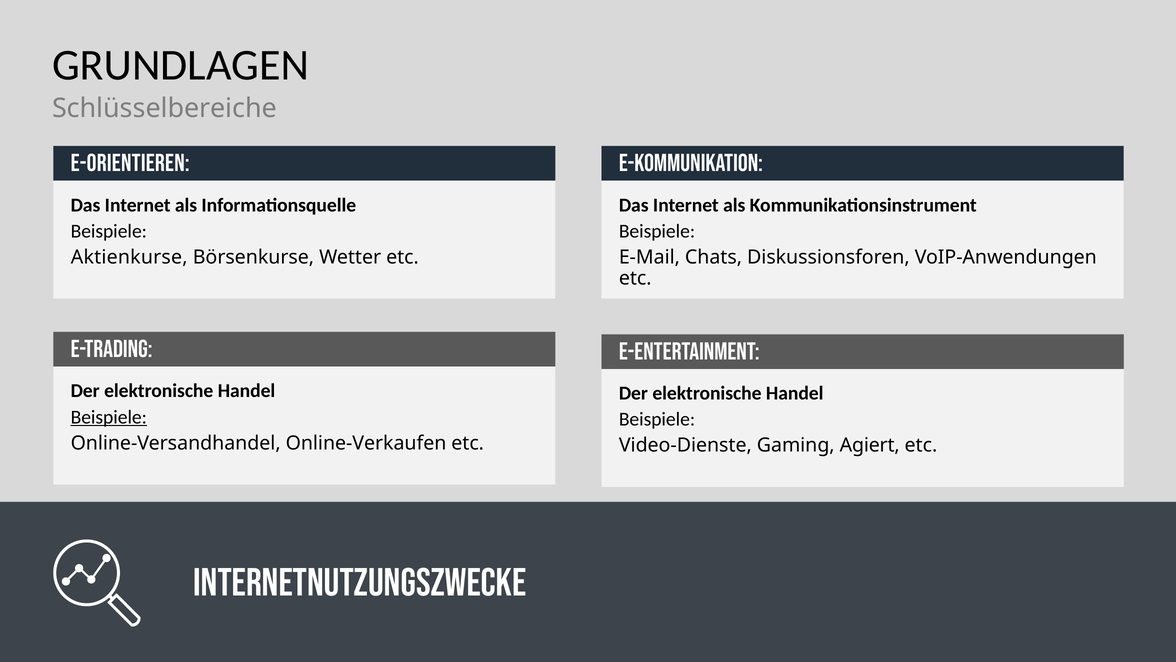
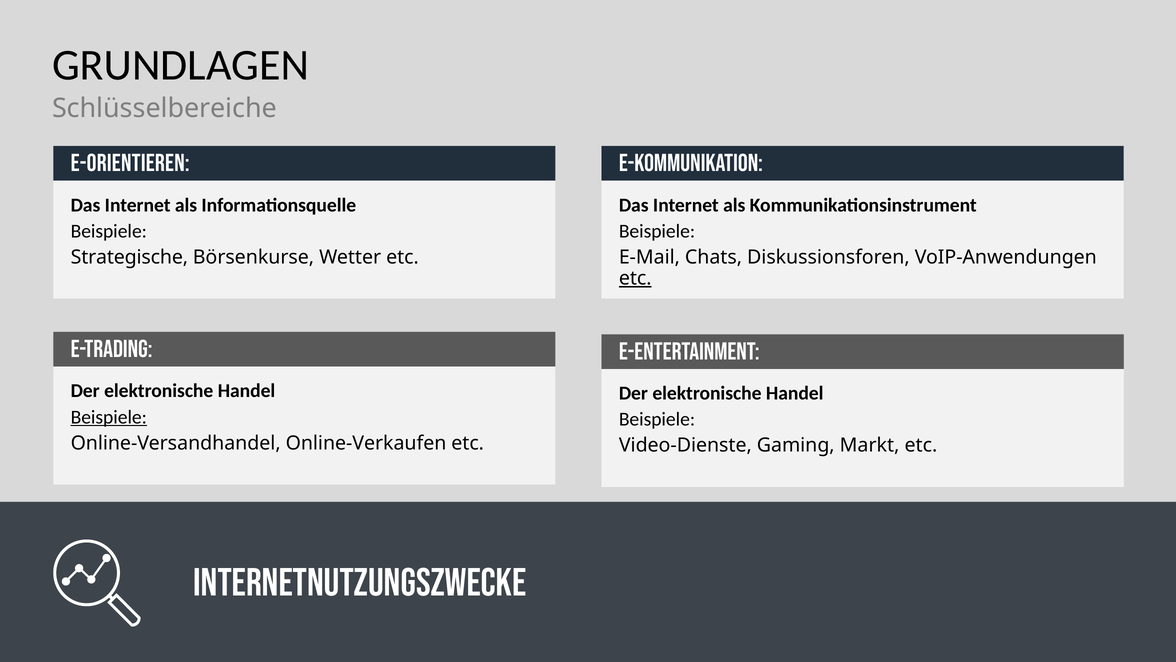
Aktienkurse: Aktienkurse -> Strategische (129, 257)
etc underline: none -> present (635, 278)
Agiert: Agiert -> Markt (870, 445)
